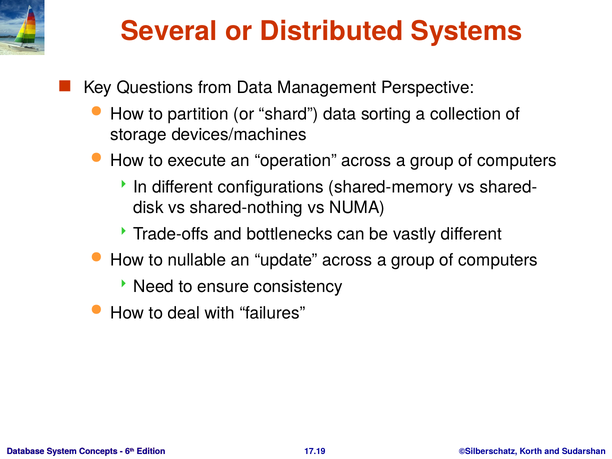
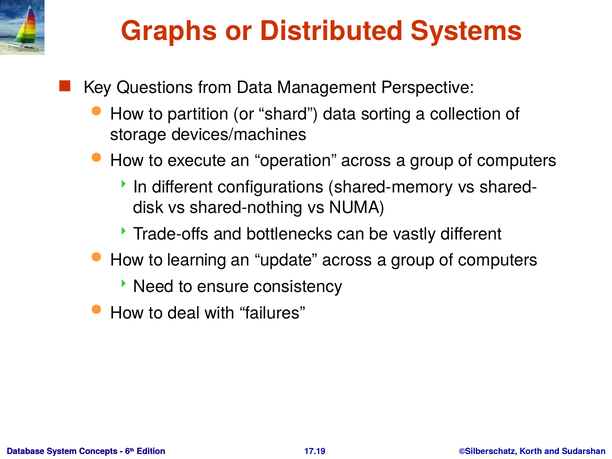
Several: Several -> Graphs (169, 31)
nullable: nullable -> learning (197, 260)
